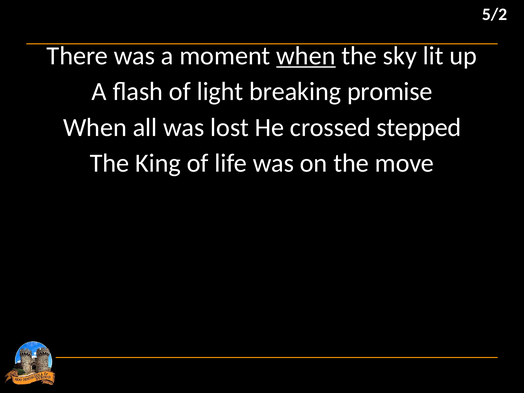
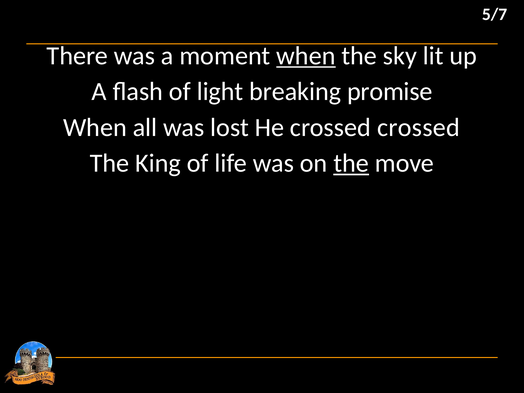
5/2: 5/2 -> 5/7 (495, 14)
crossed stepped: stepped -> crossed (419, 127)
the underline: none -> present (351, 163)
